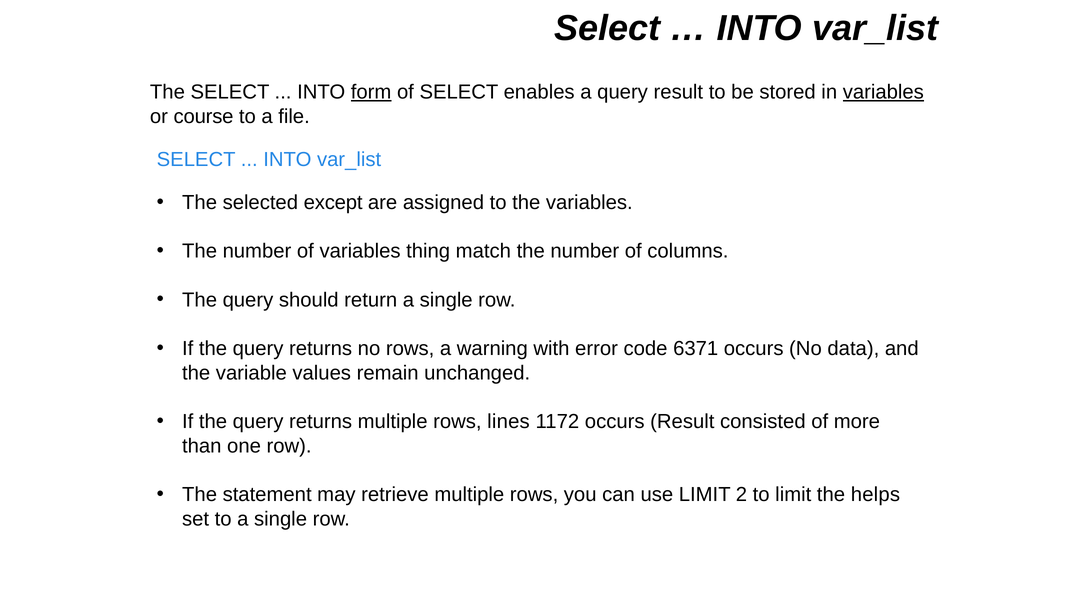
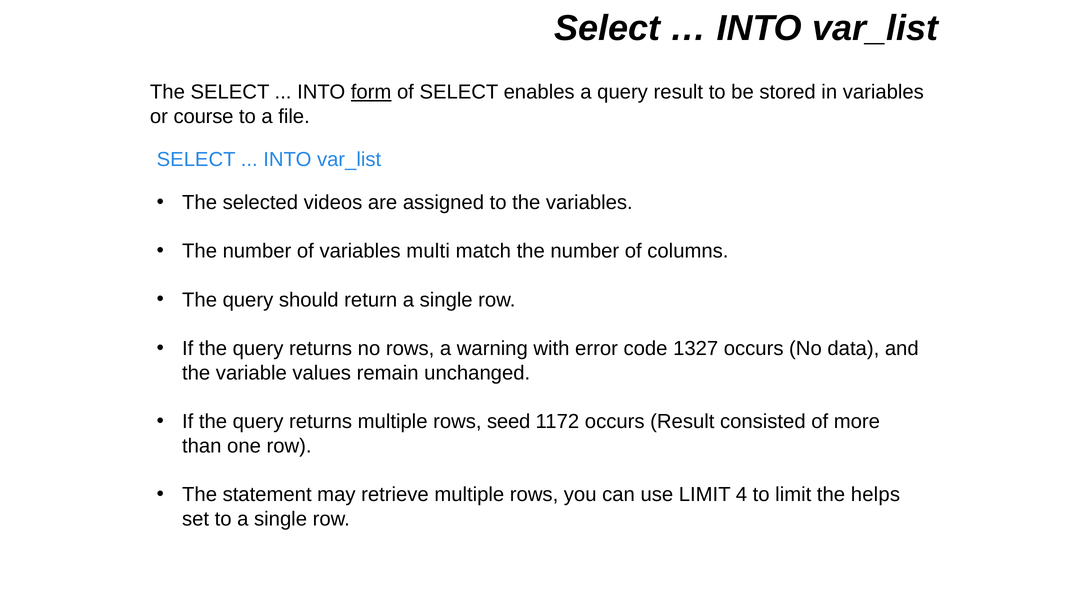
variables underline: present -> none (883, 92)
except: except -> videos (333, 202)
thing: thing -> multi (428, 251)
6371: 6371 -> 1327 (696, 348)
lines: lines -> seed (509, 421)
2: 2 -> 4 (741, 495)
